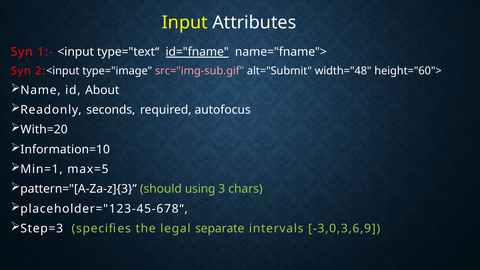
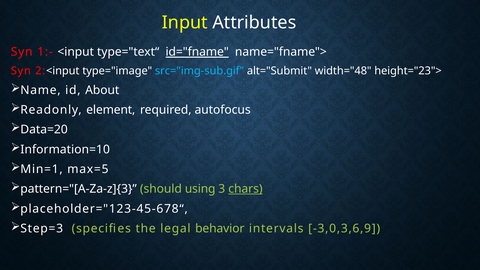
src="img-sub.gif colour: pink -> light blue (200, 71)
height="60">: height="60"> -> height="23"> (408, 71)
seconds: seconds -> element (111, 110)
With=20: With=20 -> Data=20 (44, 130)
chars underline: none -> present (245, 189)
separate: separate -> behavior (220, 228)
